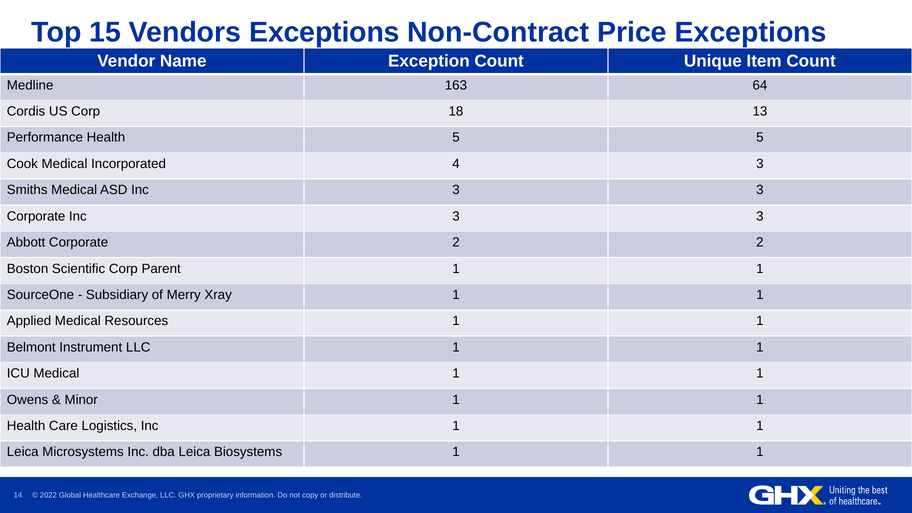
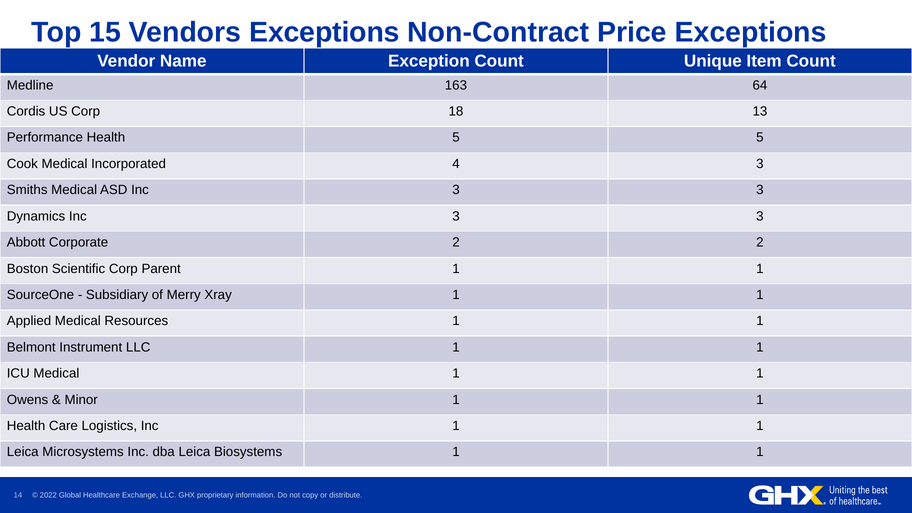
Corporate: Corporate -> Dynamics (36, 216)
